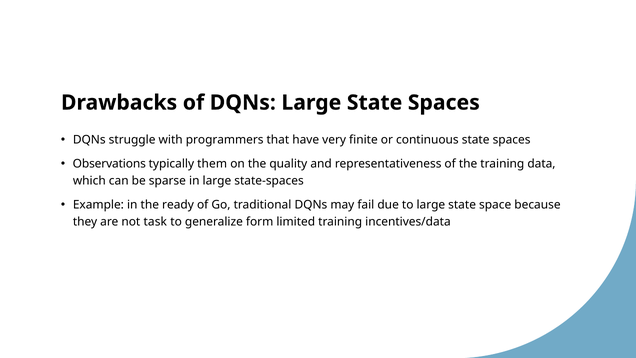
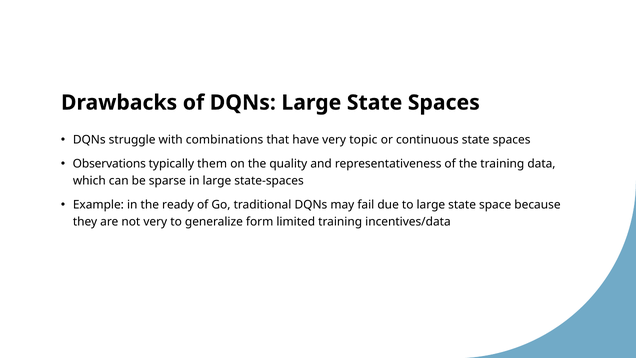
programmers: programmers -> combinations (225, 140)
finite: finite -> topic (363, 140)
not task: task -> very (155, 222)
